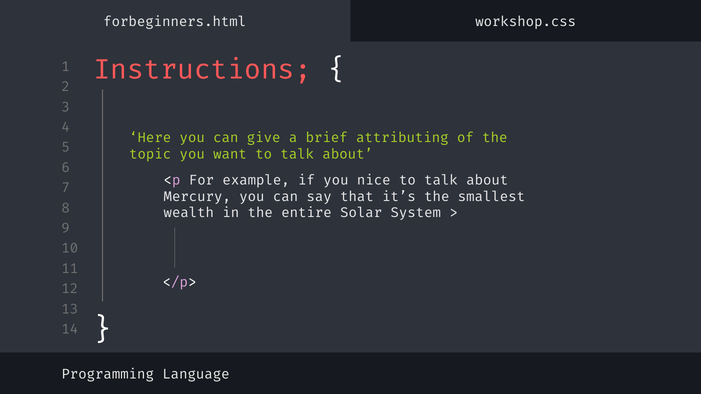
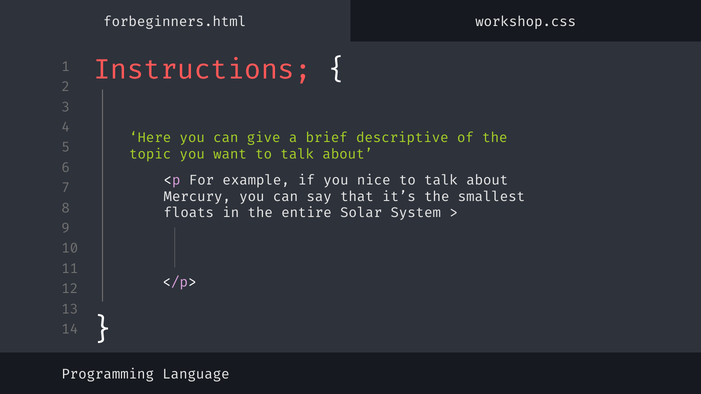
attributing: attributing -> descriptive (402, 138)
wealth: wealth -> floats (189, 213)
